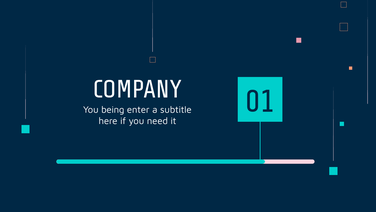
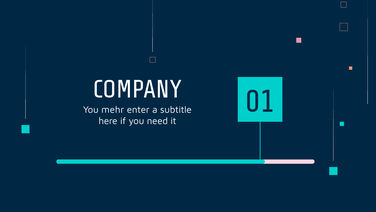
being: being -> mehr (113, 109)
